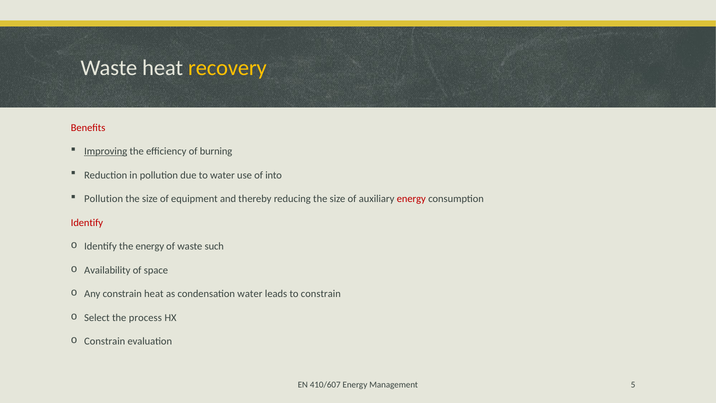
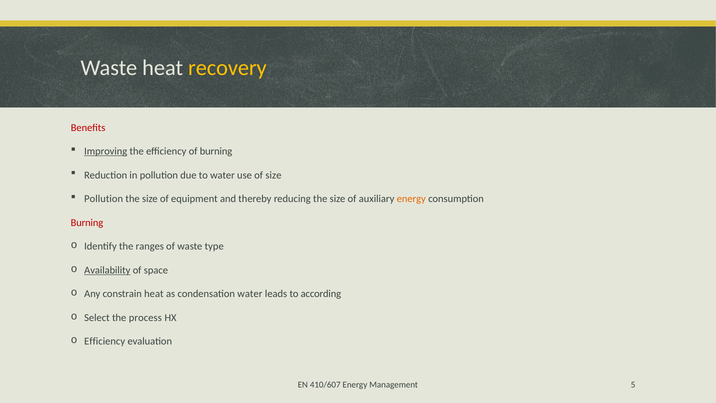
of into: into -> size (273, 175)
energy colour: red -> orange (411, 199)
Identify: Identify -> Burning (87, 222)
the energy: energy -> ranges (150, 246)
such: such -> type (214, 246)
Availability underline: none -> present (107, 270)
to constrain: constrain -> according (321, 294)
Constrain: Constrain -> Efficiency (105, 341)
